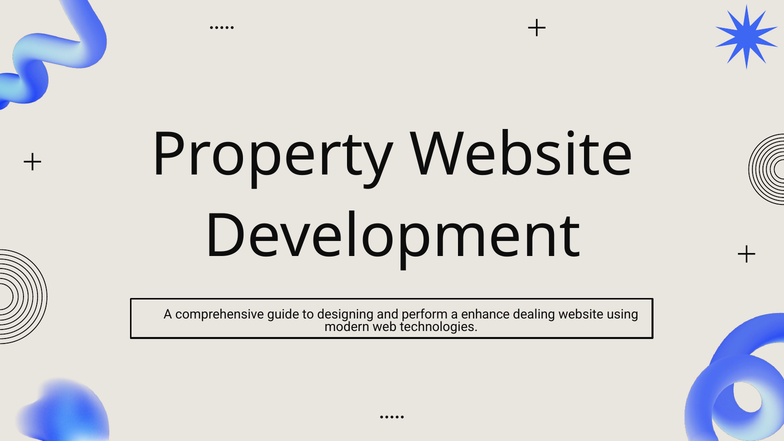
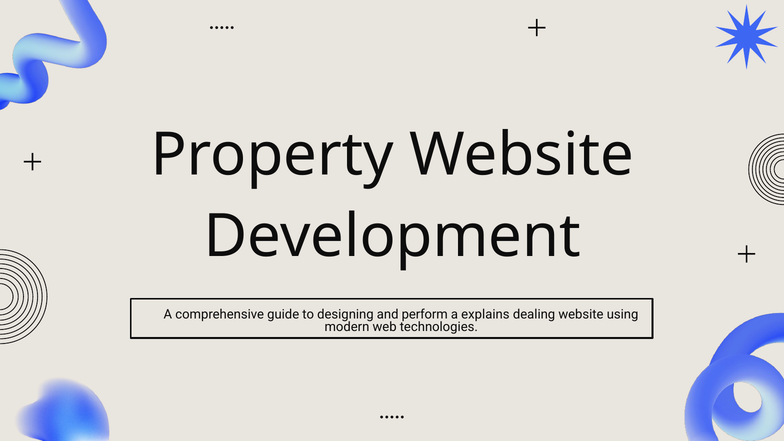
enhance: enhance -> explains (485, 315)
